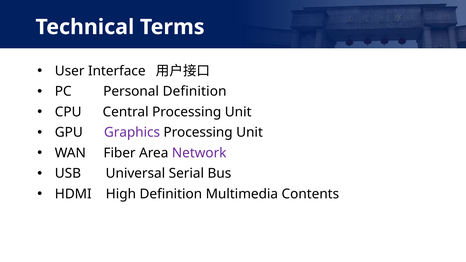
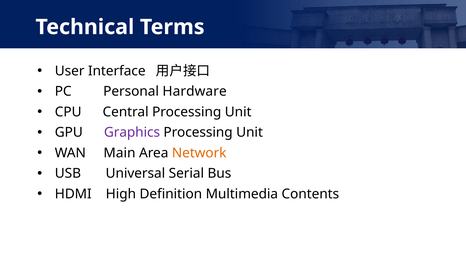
Personal Definition: Definition -> Hardware (195, 92)
Fiber: Fiber -> Main (119, 153)
Network colour: purple -> orange (199, 153)
